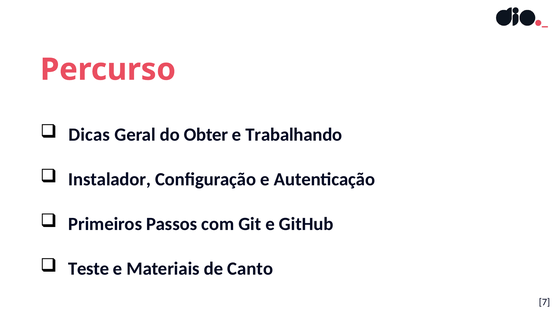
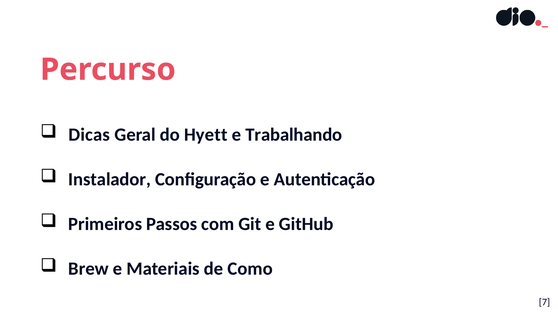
Obter: Obter -> Hyett (206, 135)
Teste: Teste -> Brew (88, 269)
Canto: Canto -> Como (250, 269)
